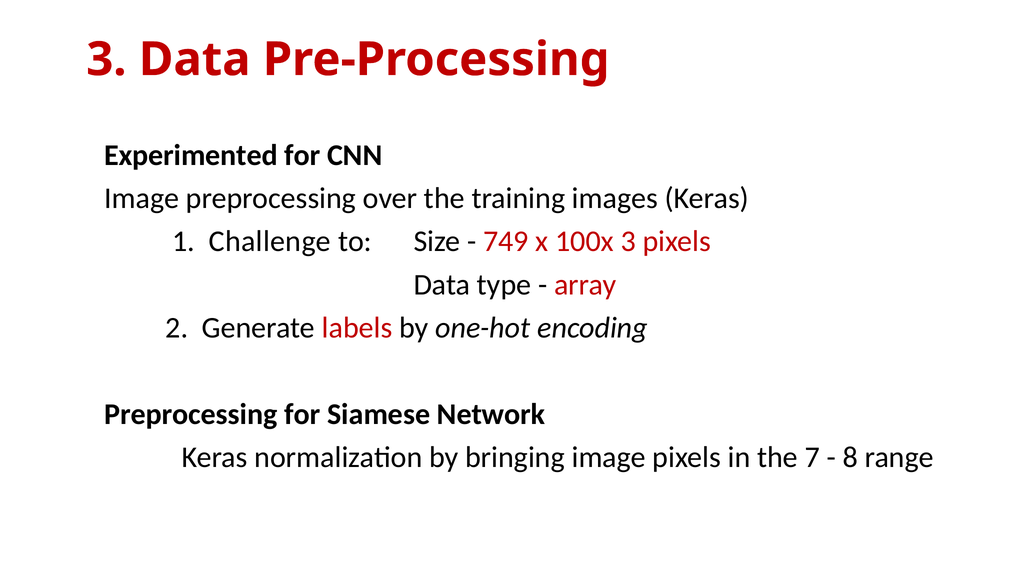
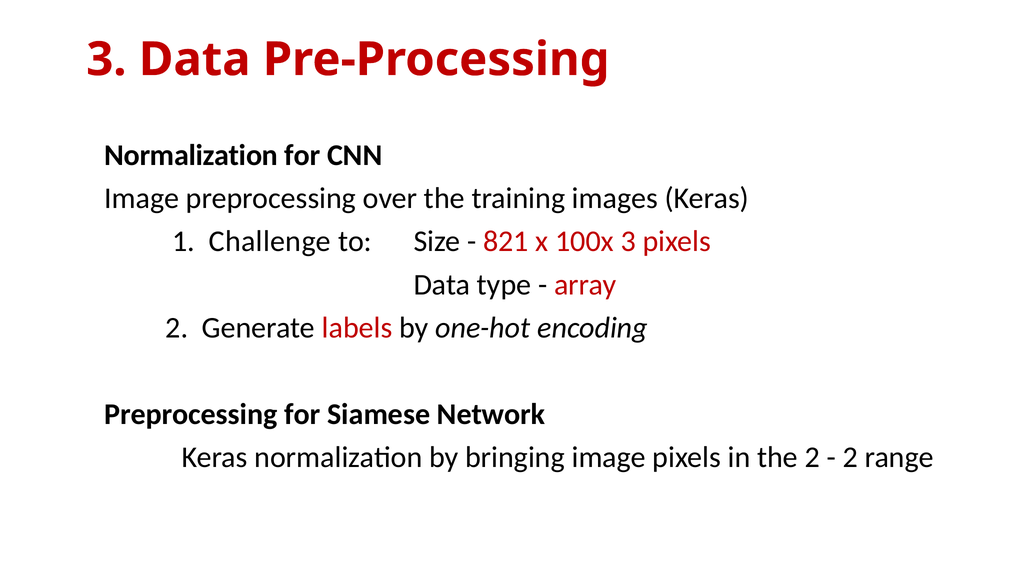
Experimented: Experimented -> Normalization (191, 155)
749: 749 -> 821 (506, 242)
the 7: 7 -> 2 (812, 457)
8: 8 -> 2 (850, 457)
